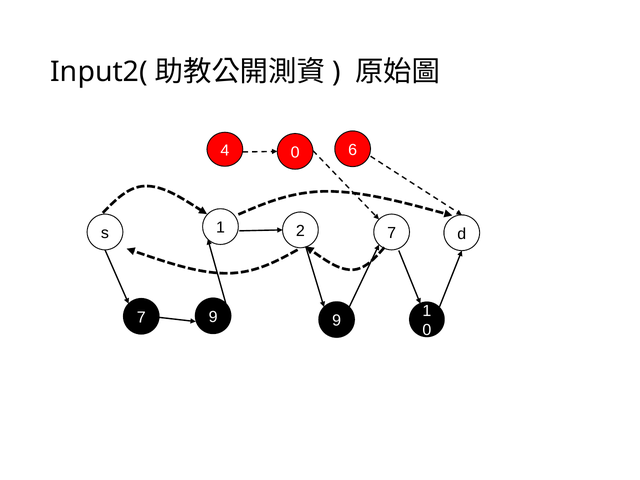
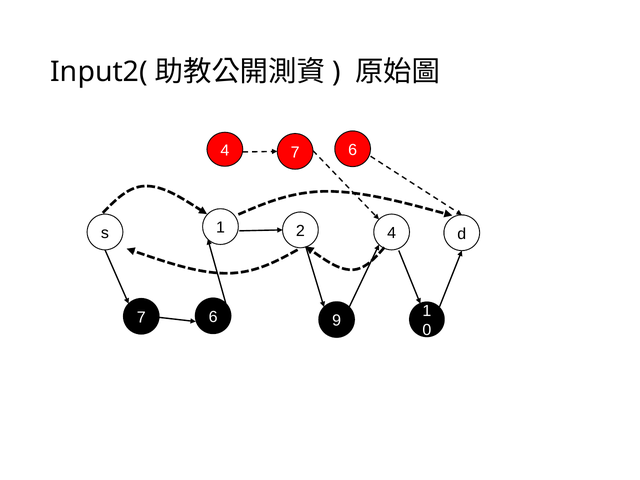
4 0: 0 -> 7 (295, 152)
2 7: 7 -> 4 (392, 233)
9: 9 -> 6 (213, 317)
